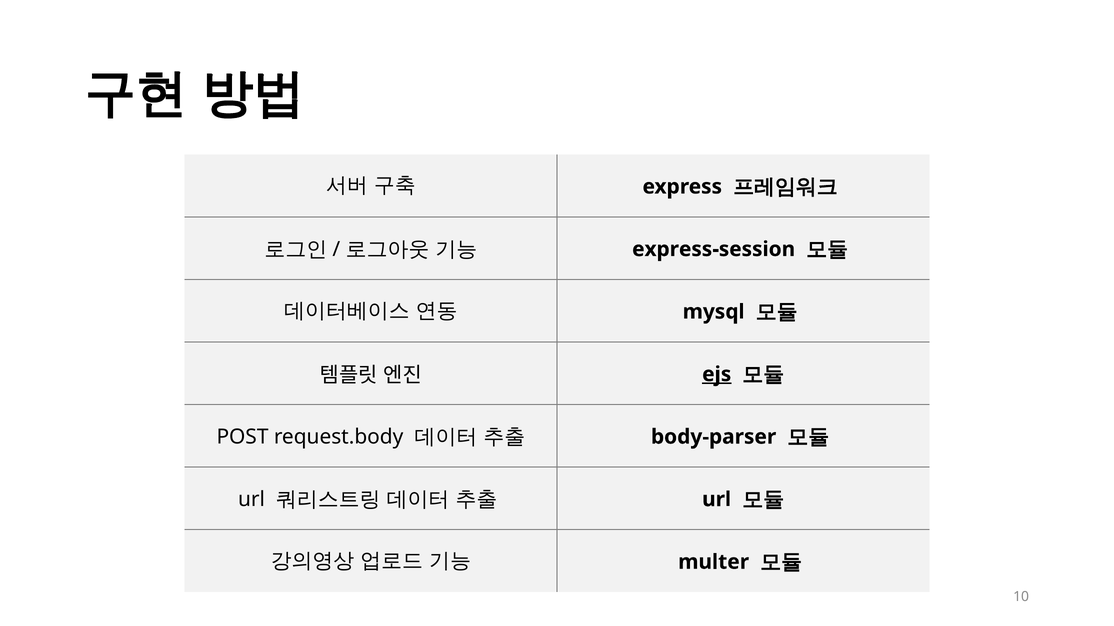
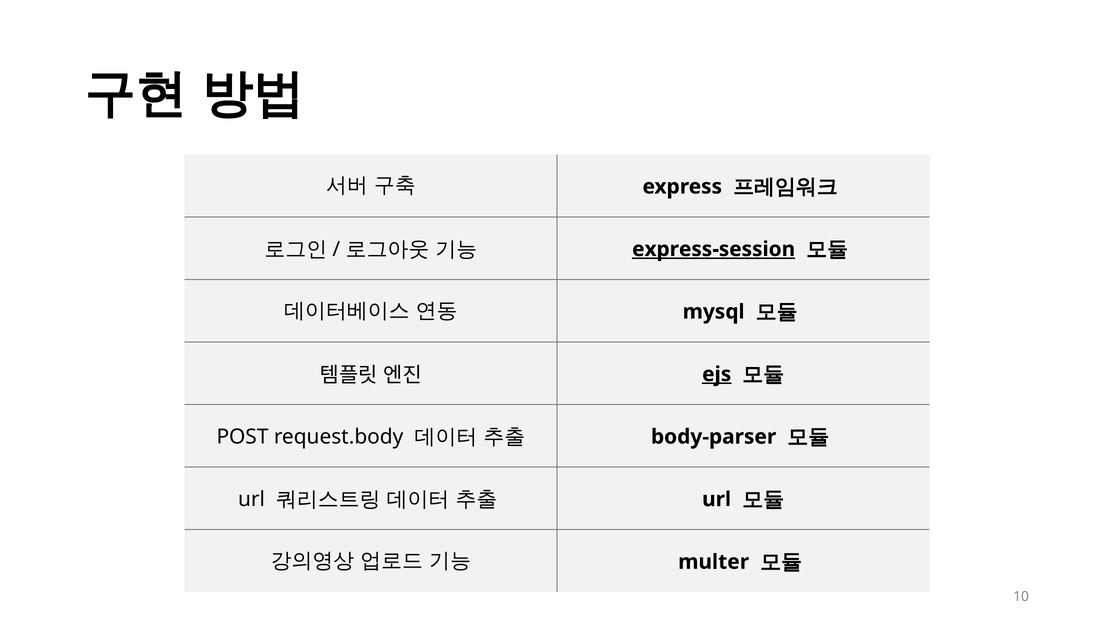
express-session underline: none -> present (714, 249)
